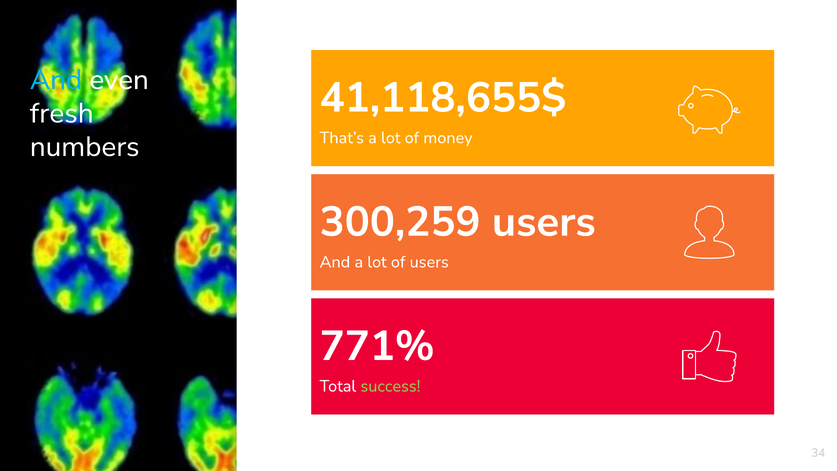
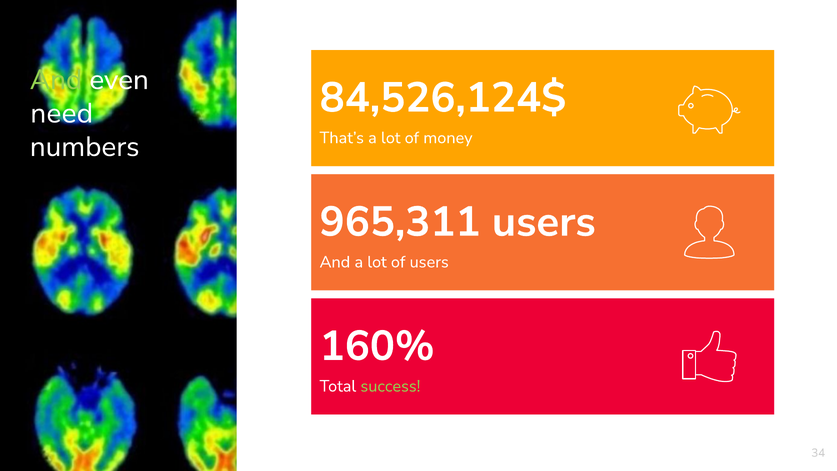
And colour: light blue -> light green (56, 80)
41,118,655$: 41,118,655$ -> 84,526,124$ (443, 98)
fresh: fresh -> need (62, 113)
300,259: 300,259 -> 965,311 (400, 222)
771%: 771% -> 160% (377, 346)
